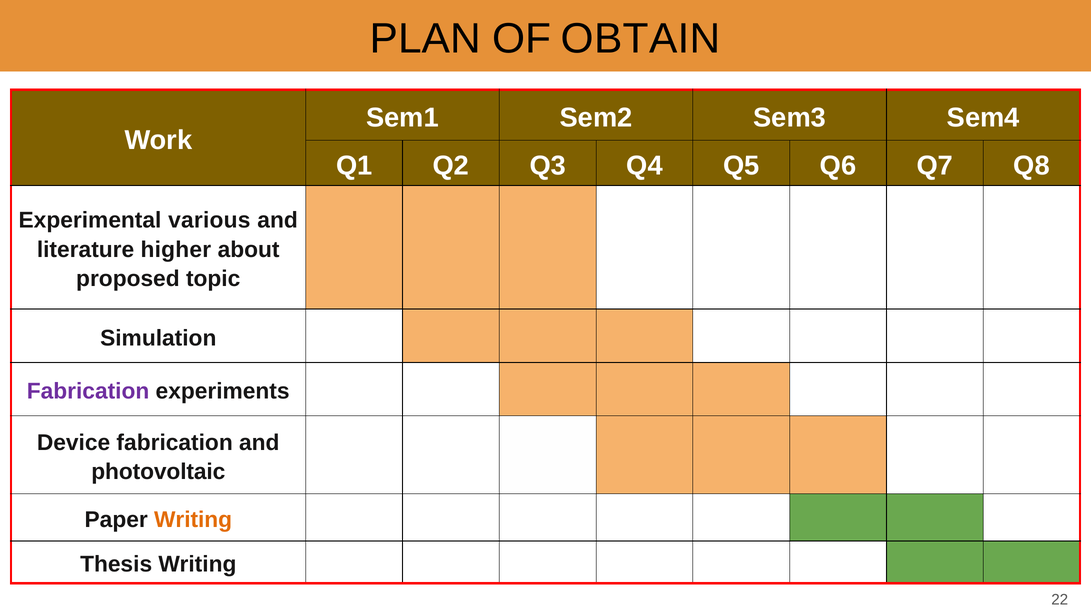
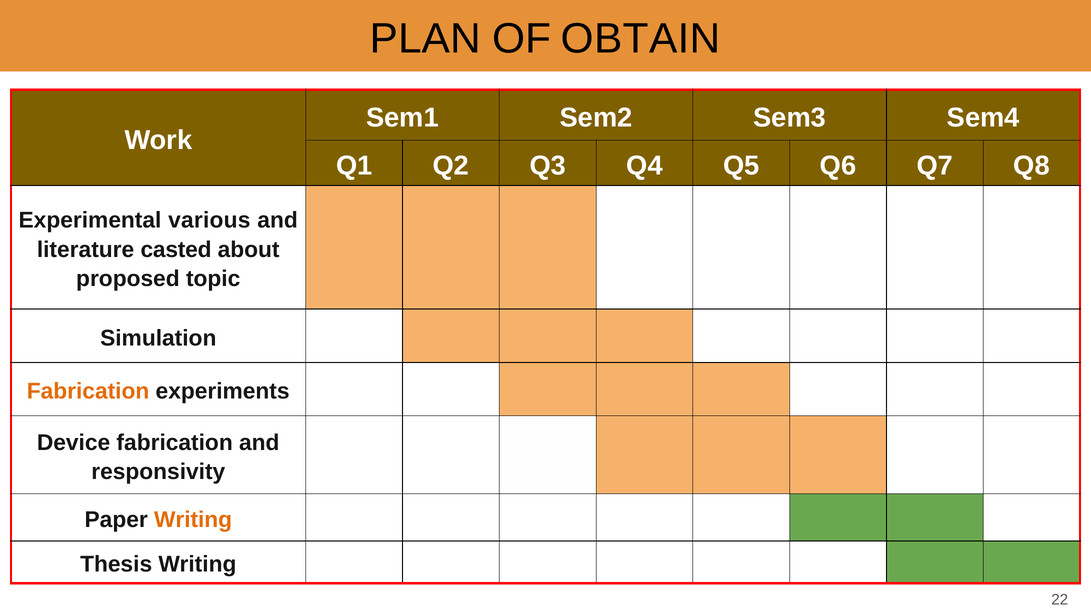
higher: higher -> casted (176, 249)
Fabrication colour: purple -> orange (88, 391)
photovoltaic: photovoltaic -> responsivity (158, 471)
